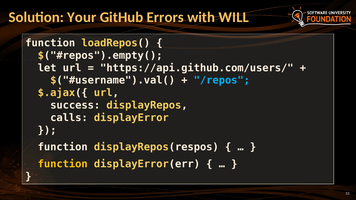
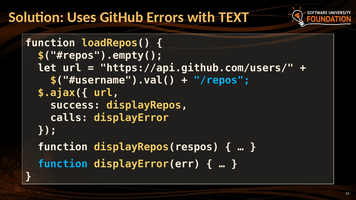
Your: Your -> Uses (82, 17)
WILL: WILL -> TEXT (234, 17)
function colour: yellow -> light blue (63, 164)
